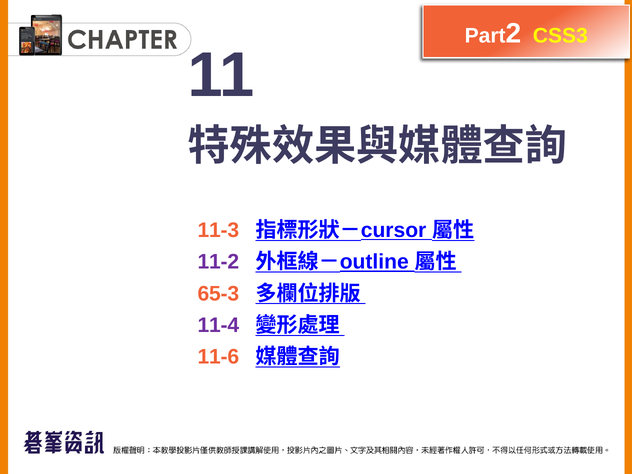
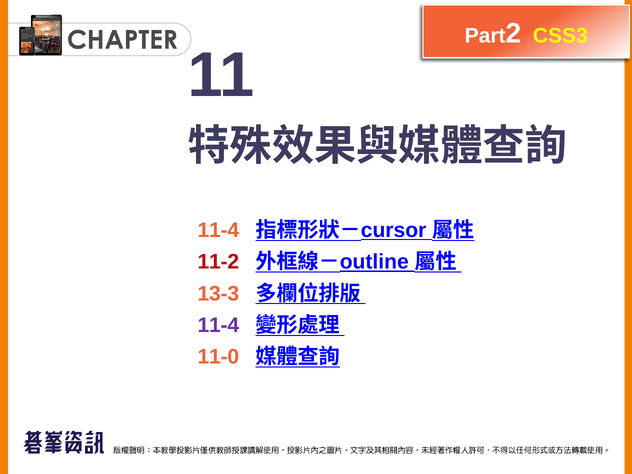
11-3: 11-3 -> 11-4 (218, 230)
11-2 colour: purple -> red (218, 262)
65-3: 65-3 -> 13-3 (218, 294)
11-6: 11-6 -> 11-0 (218, 357)
